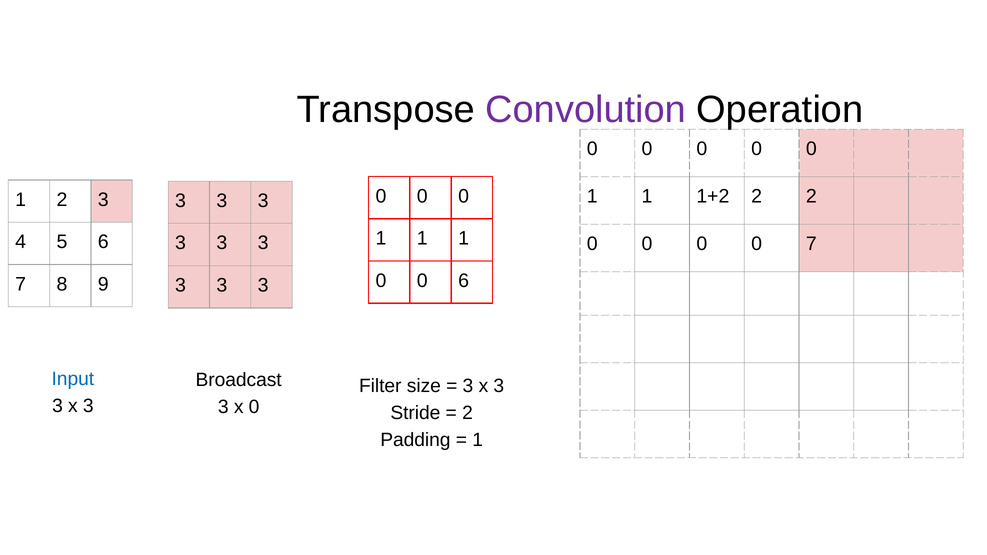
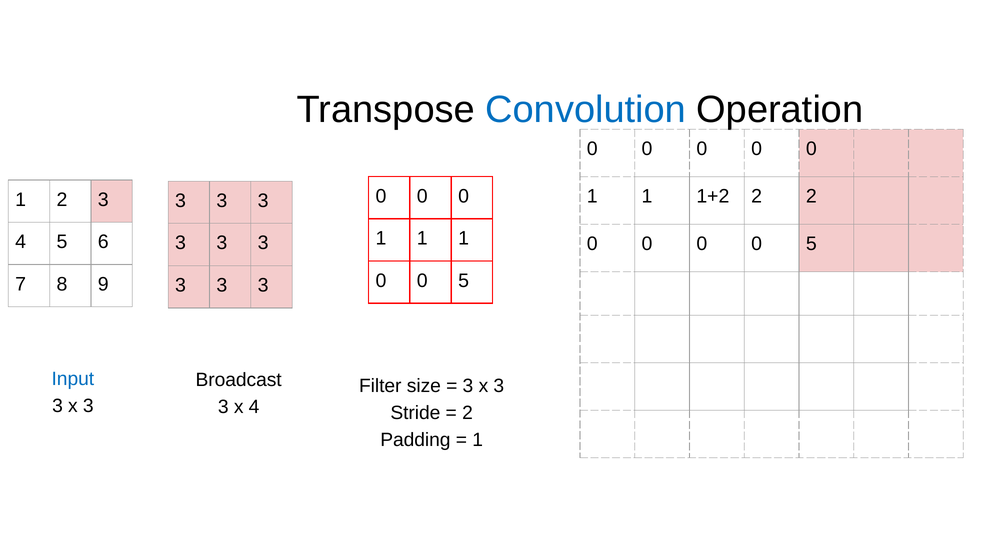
Convolution colour: purple -> blue (586, 110)
0 0 0 7: 7 -> 5 (811, 244)
6: 6 -> 5 (464, 281)
x 0: 0 -> 4 (254, 407)
